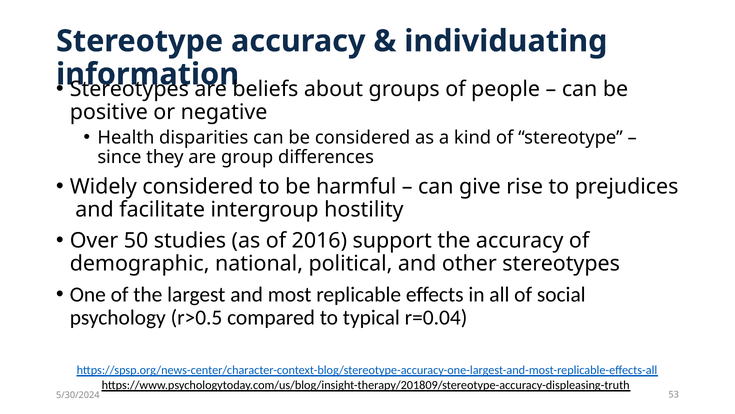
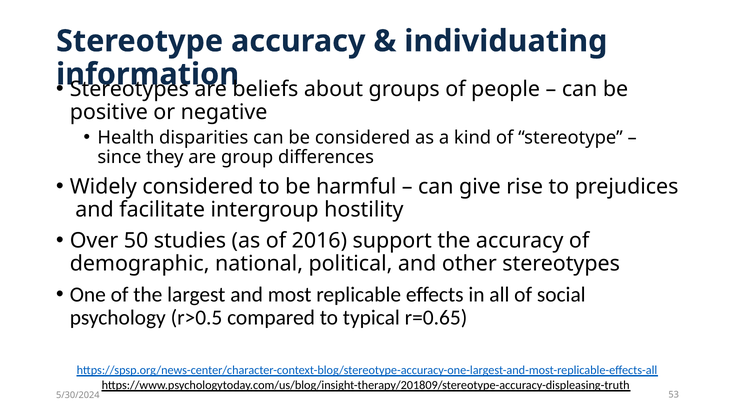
r=0.04: r=0.04 -> r=0.65 (436, 317)
